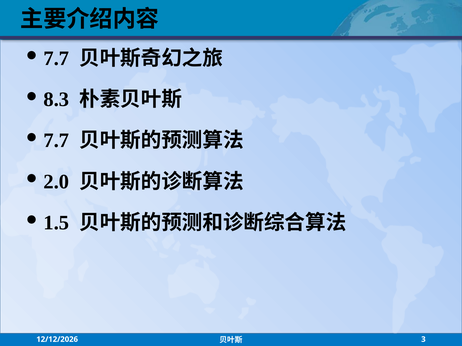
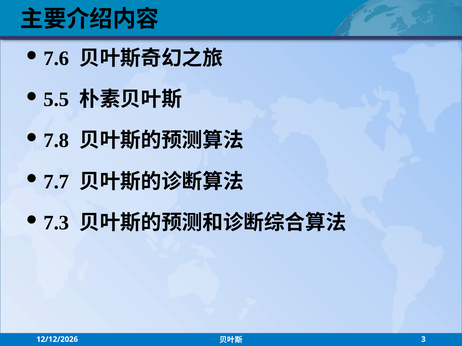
7.7: 7.7 -> 7.6 (56, 59)
8.3: 8.3 -> 5.5 (56, 100)
7.7: 7.7 -> 7.8 (56, 141)
2.0: 2.0 -> 7.7 (56, 182)
1.5: 1.5 -> 7.3 (56, 223)
